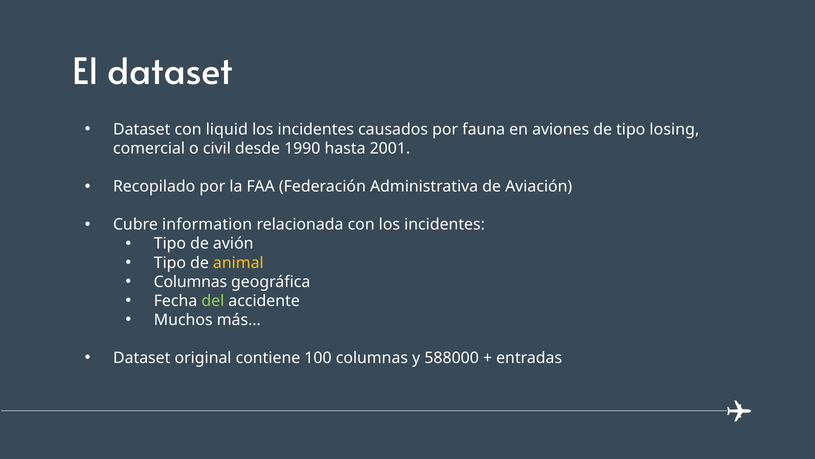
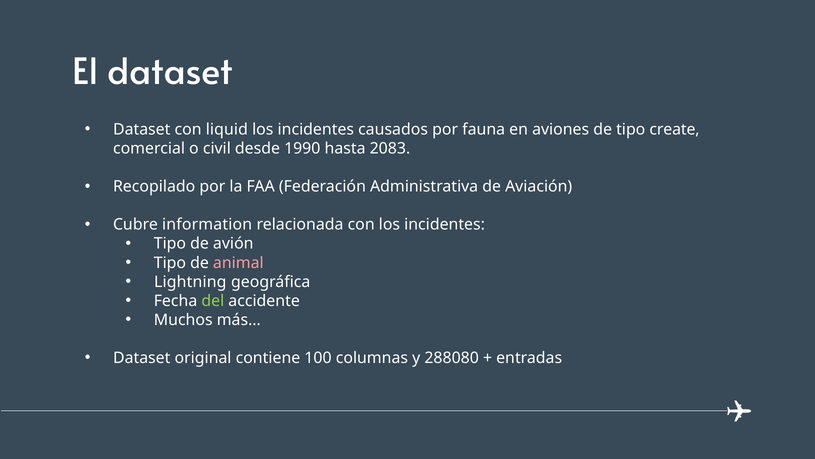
losing: losing -> create (675, 129)
2001: 2001 -> 2083 (390, 148)
animal colour: yellow -> pink (238, 263)
Columnas: Columnas -> Lightning (190, 282)
588000: 588000 -> 288080 (452, 358)
